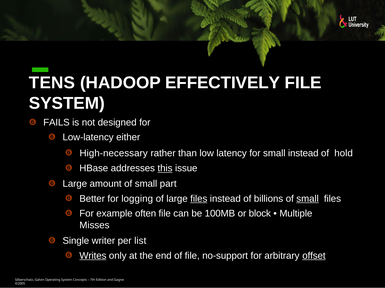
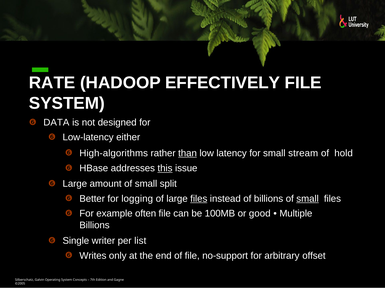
TENS: TENS -> RATE (52, 83)
FAILS: FAILS -> DATA (56, 123)
High-necessary: High-necessary -> High-algorithms (114, 154)
than underline: none -> present (188, 154)
small instead: instead -> stream (303, 154)
part: part -> split (168, 184)
block: block -> good (260, 214)
Misses: Misses -> Billions (94, 226)
Writes underline: present -> none (93, 256)
offset underline: present -> none (314, 256)
